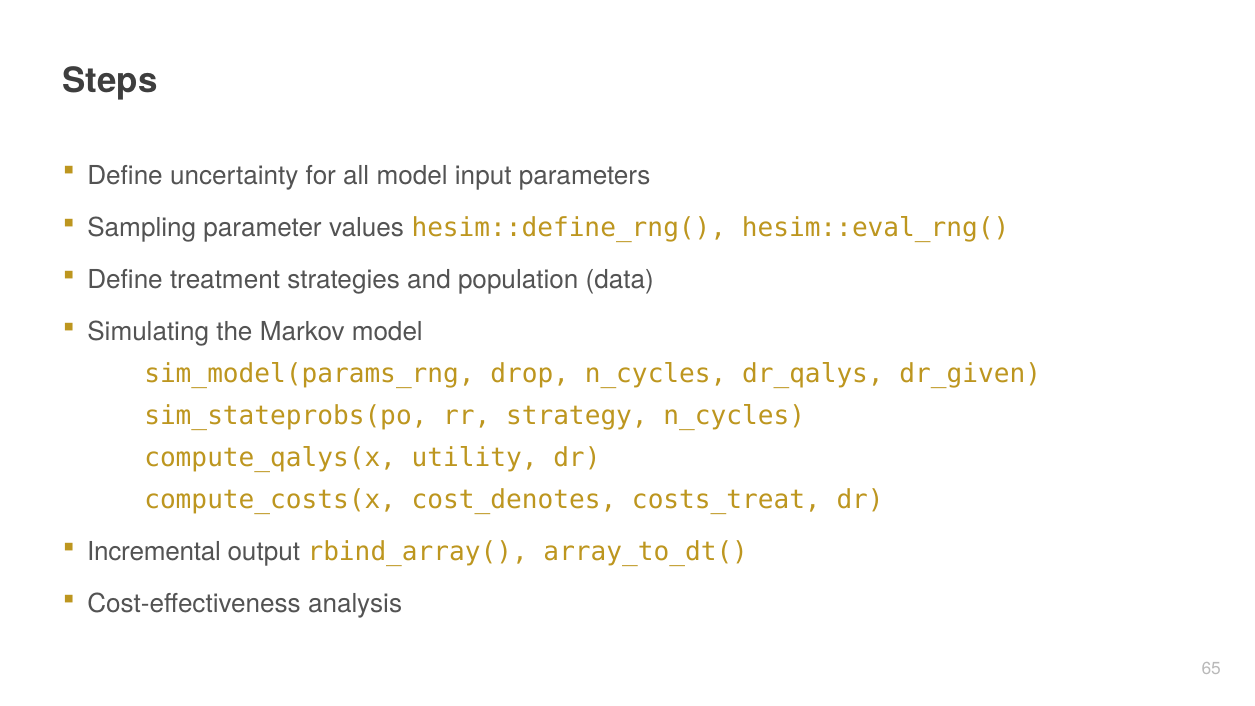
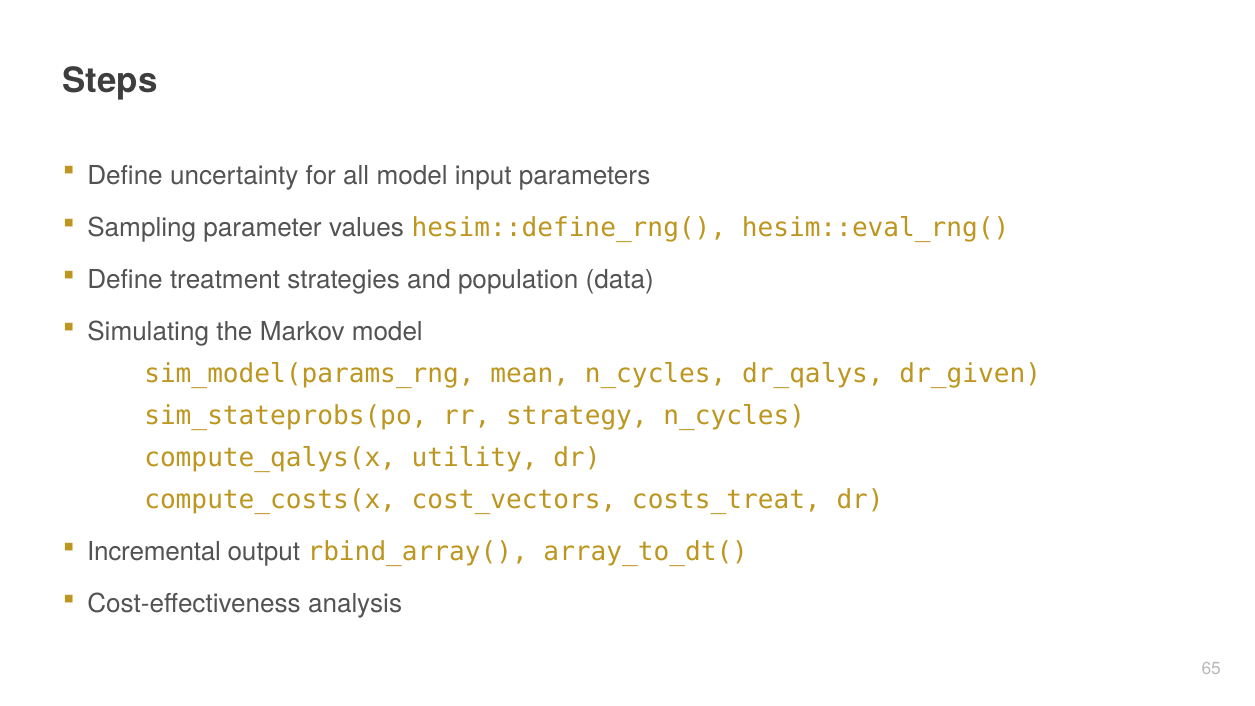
drop: drop -> mean (530, 374)
cost_denotes: cost_denotes -> cost_vectors (514, 500)
